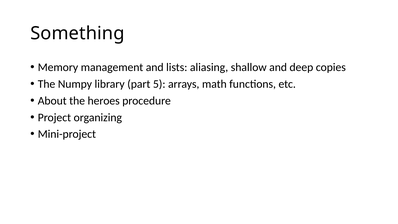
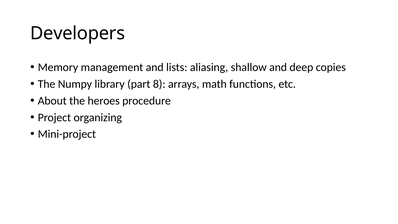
Something: Something -> Developers (78, 33)
5: 5 -> 8 (159, 84)
